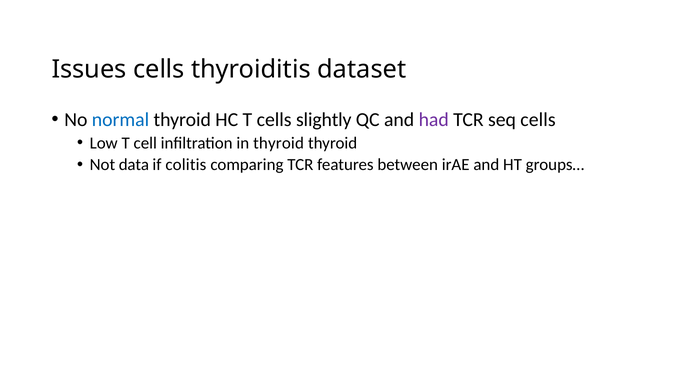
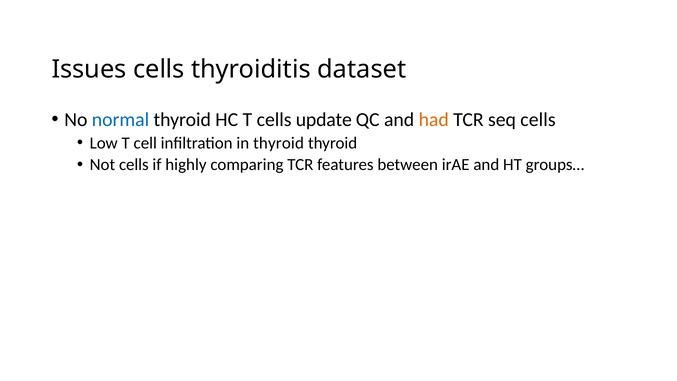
slightly: slightly -> update (324, 120)
had colour: purple -> orange (434, 120)
Not data: data -> cells (134, 165)
colitis: colitis -> highly (186, 165)
